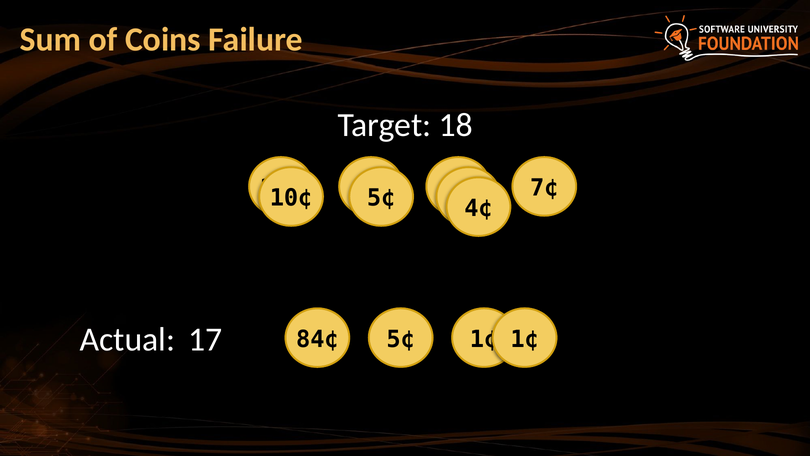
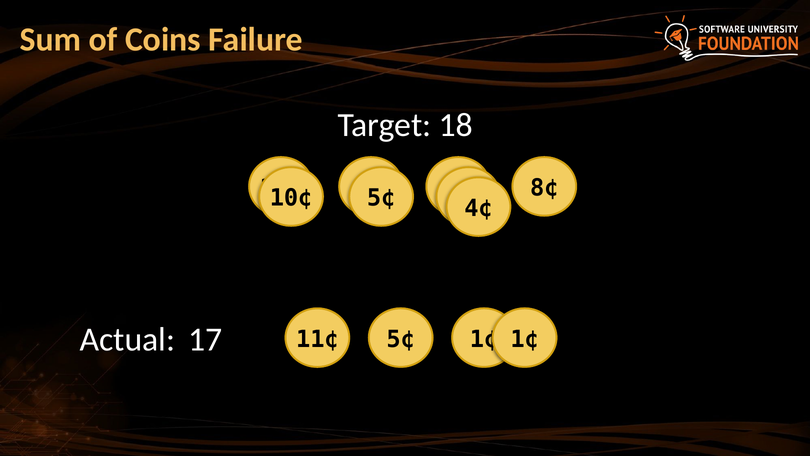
7¢: 7¢ -> 8¢ (544, 188)
84¢: 84¢ -> 11¢ (317, 339)
